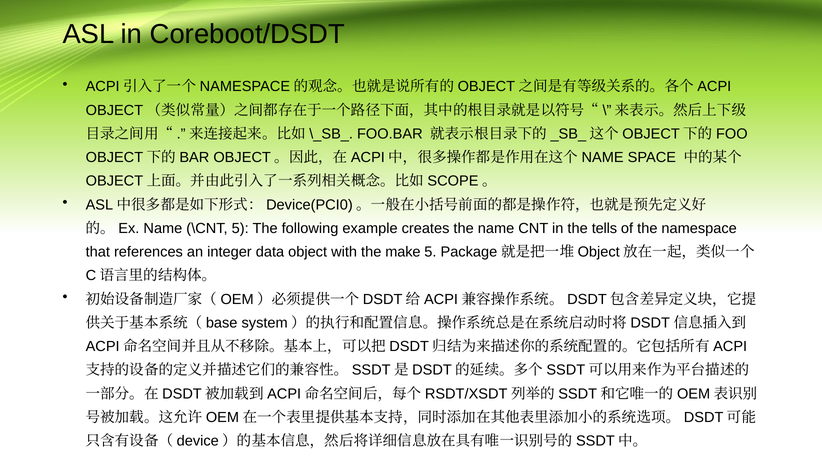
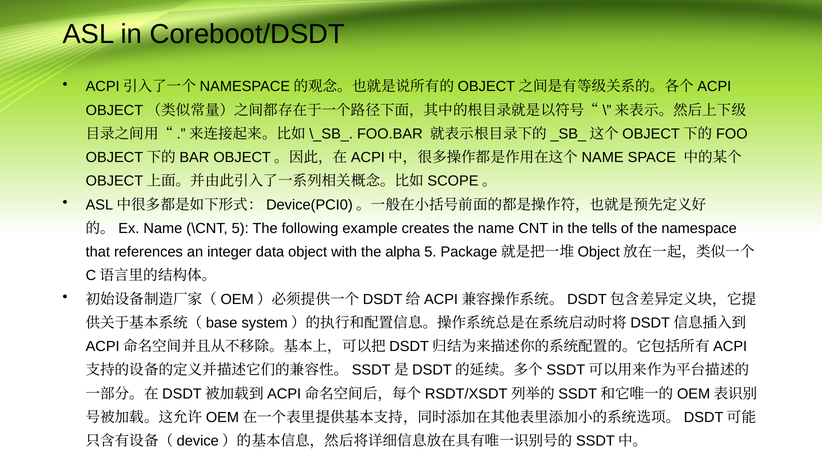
make: make -> alpha (403, 252)
